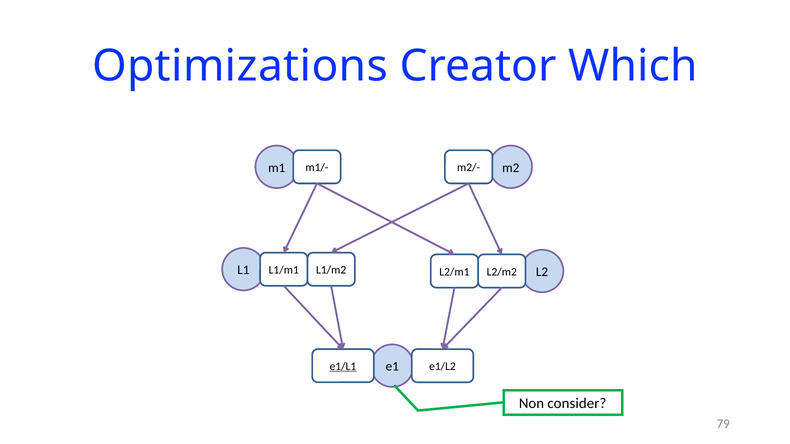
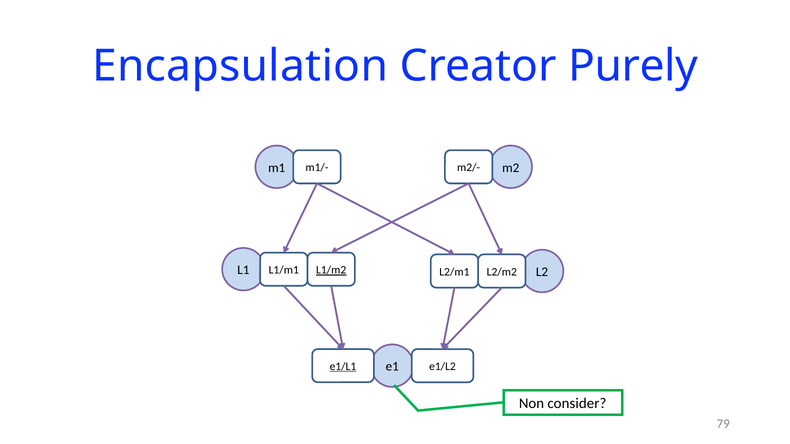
Optimizations: Optimizations -> Encapsulation (240, 66)
Which: Which -> Purely (633, 66)
L1/m2 underline: none -> present (331, 270)
